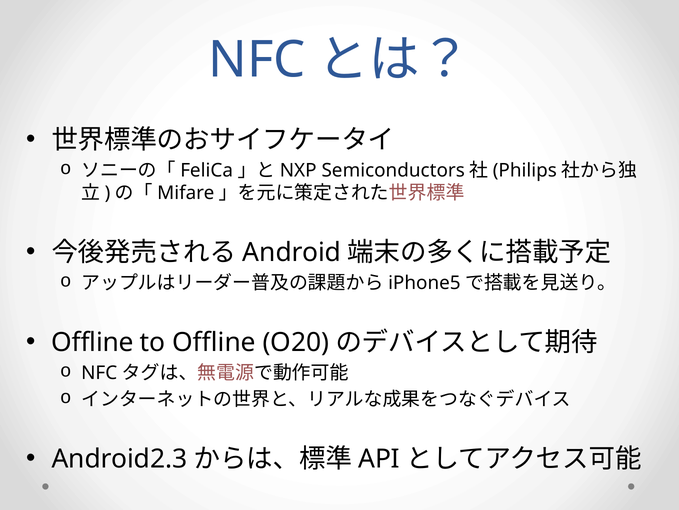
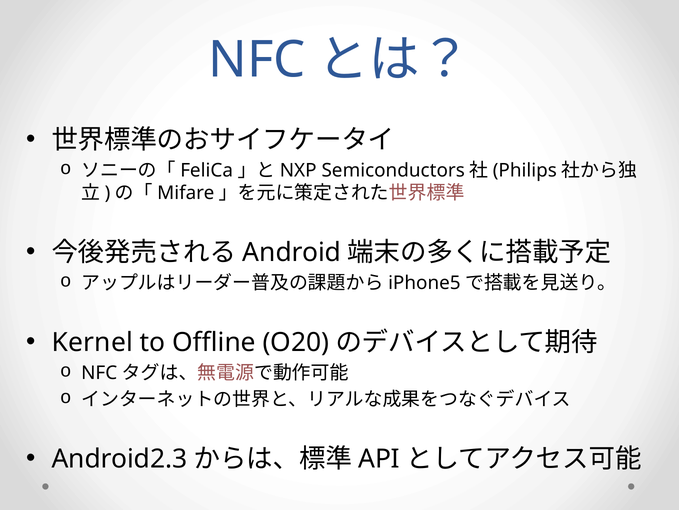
Offline: Offline -> Kernel (92, 342)
